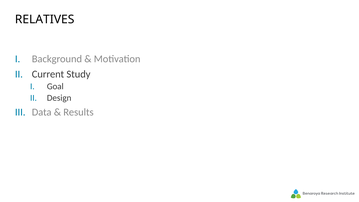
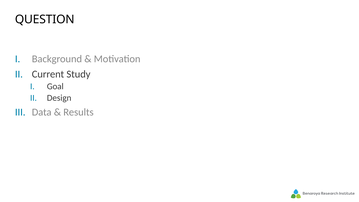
RELATIVES: RELATIVES -> QUESTION (45, 19)
